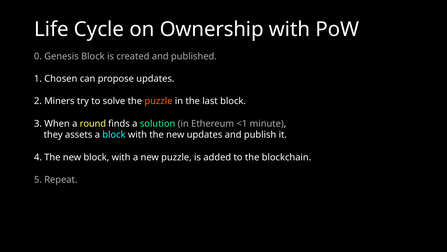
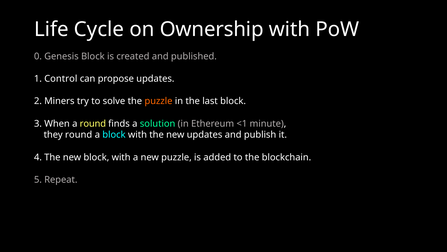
Chosen: Chosen -> Control (61, 79)
they assets: assets -> round (79, 135)
